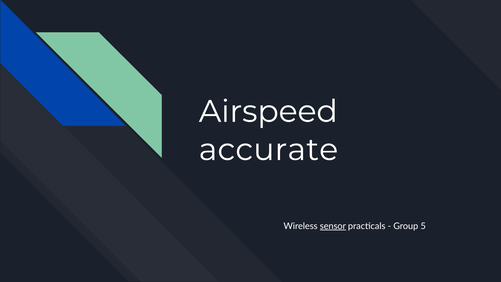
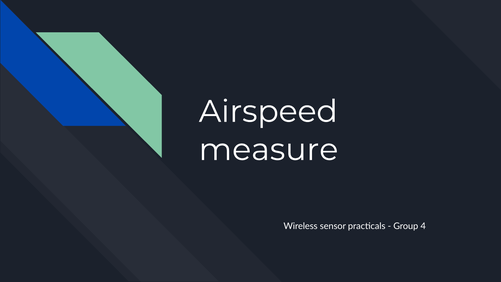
accurate: accurate -> measure (269, 150)
sensor underline: present -> none (333, 226)
5: 5 -> 4 (423, 226)
